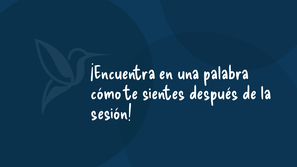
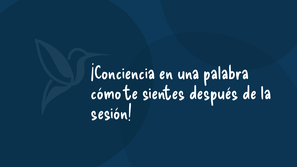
¡Encuentra: ¡Encuentra -> ¡Conciencia (123, 73)
